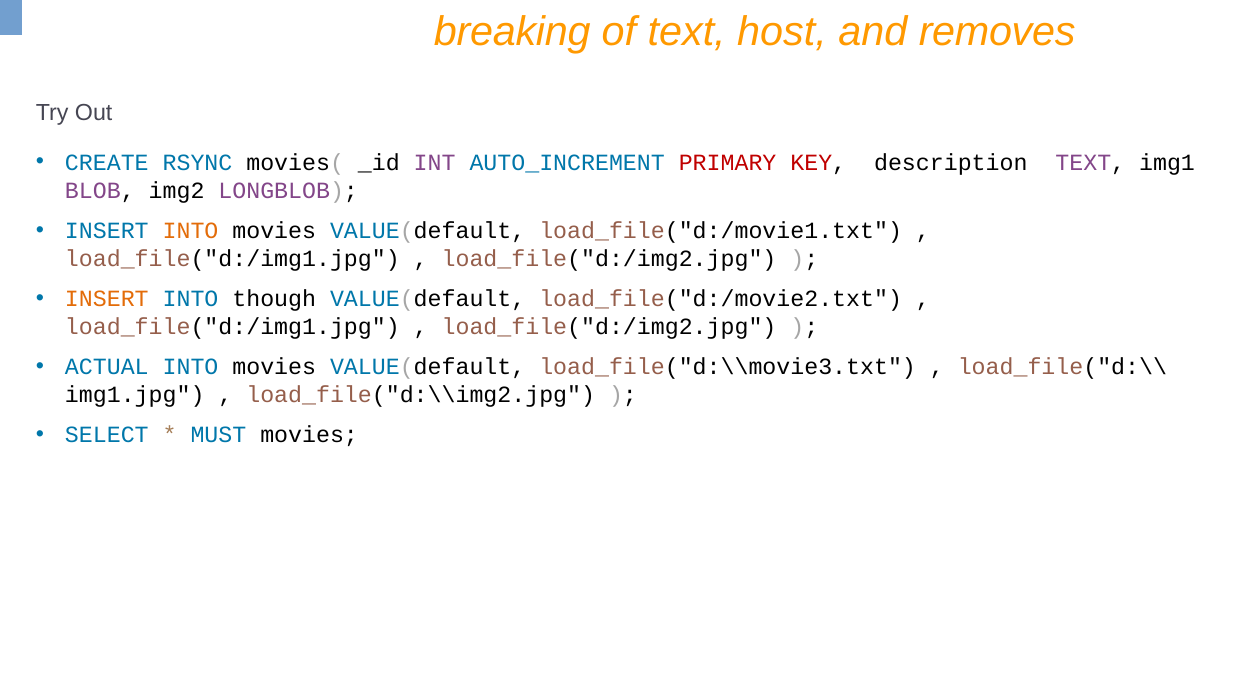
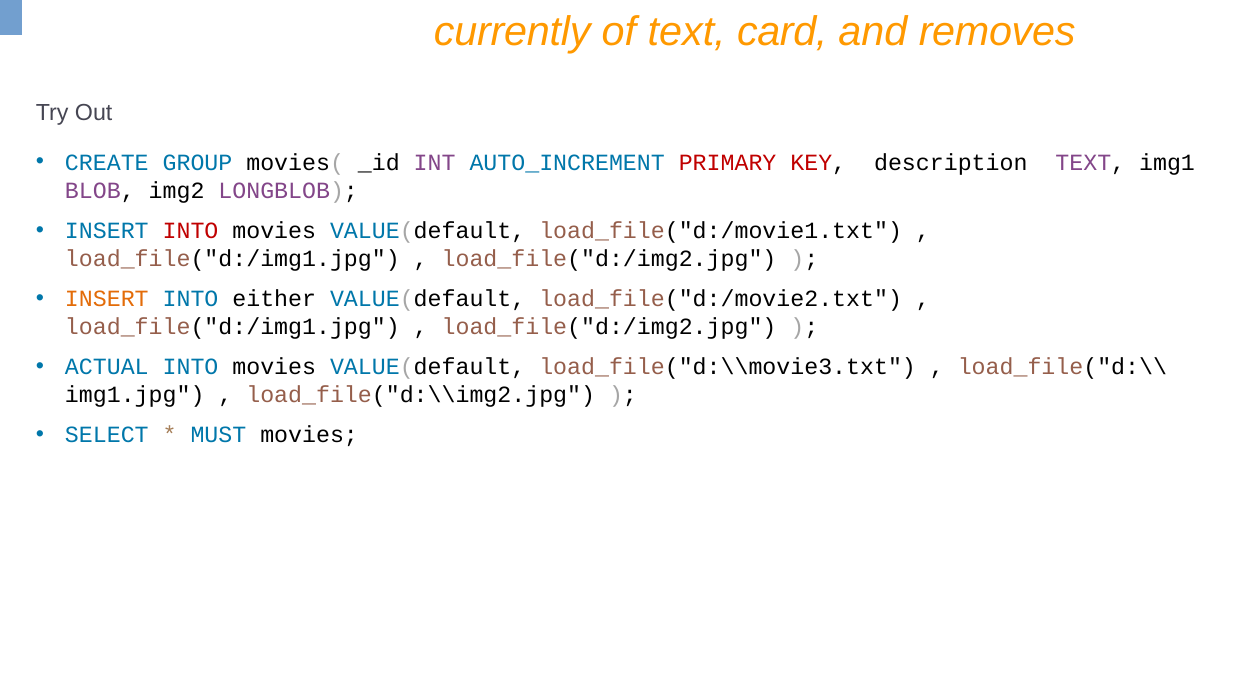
breaking: breaking -> currently (512, 32)
host: host -> card (782, 32)
RSYNC: RSYNC -> GROUP (198, 163)
INTO colour: orange -> red (191, 231)
though: though -> either (274, 299)
